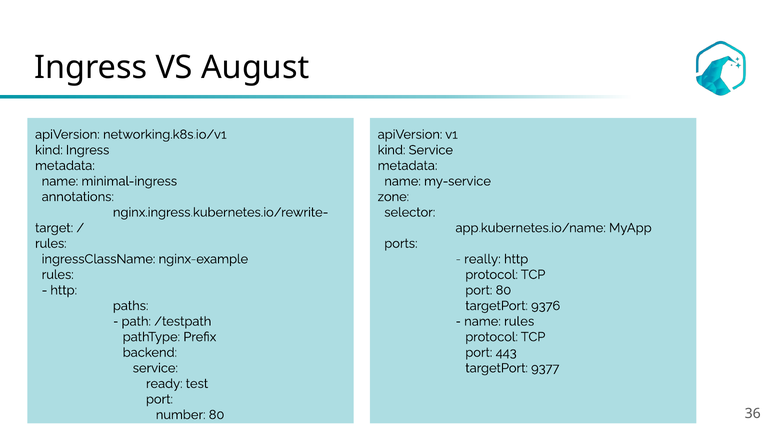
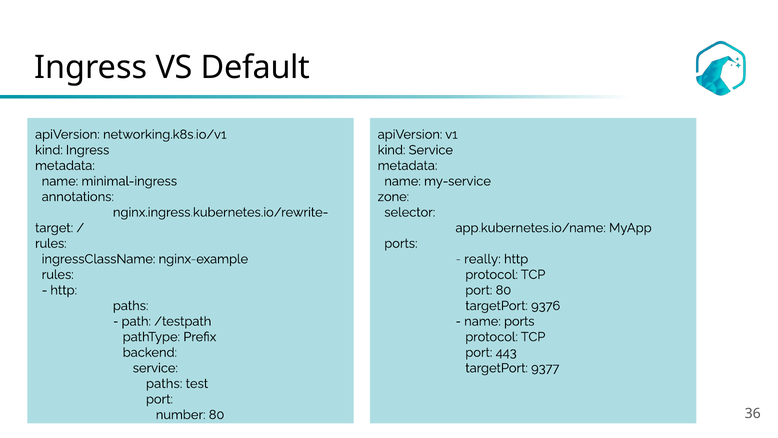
August: August -> Default (255, 67)
name rules: rules -> ports (519, 321)
ready: ready -> paths (164, 383)
